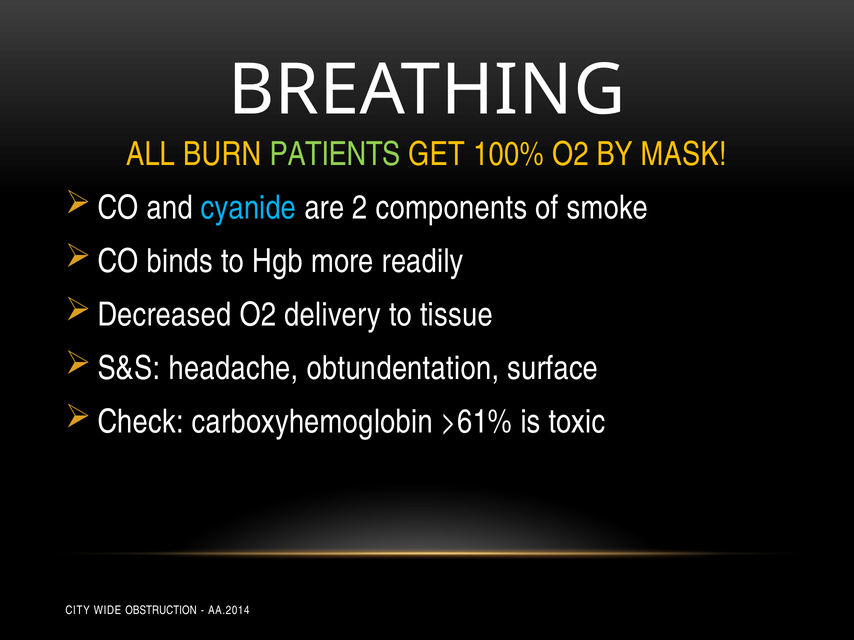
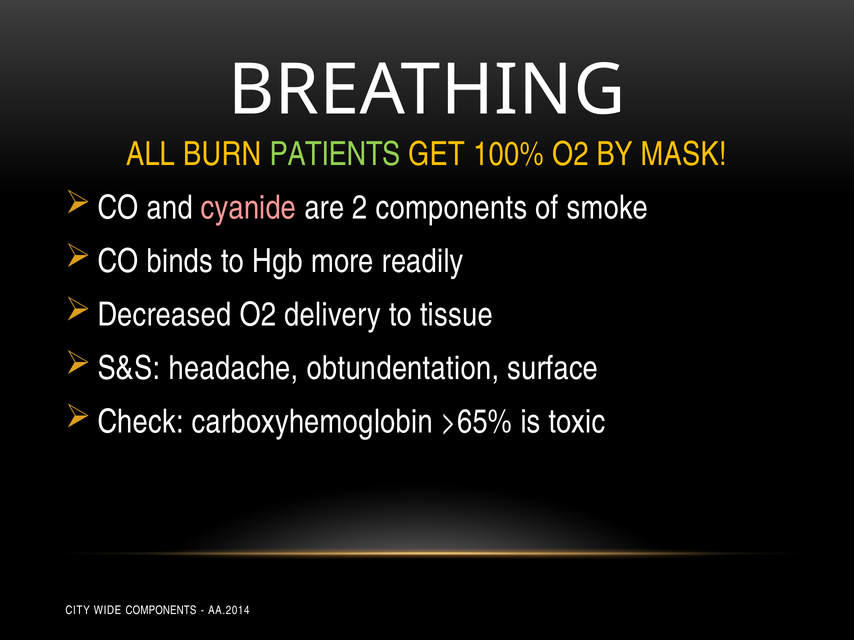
cyanide colour: light blue -> pink (249, 208)
>61%: >61% -> >65% (477, 422)
WIDE OBSTRUCTION: OBSTRUCTION -> COMPONENTS (161, 611)
